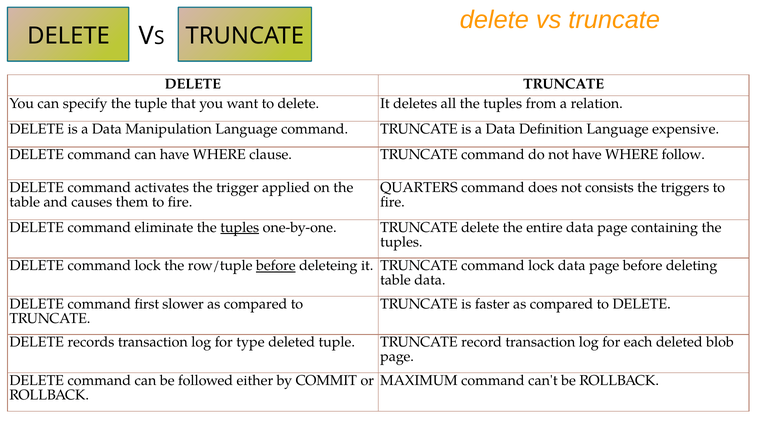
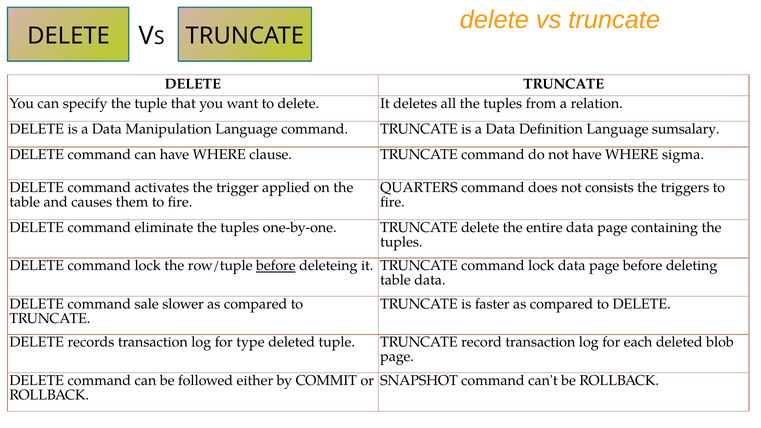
expensive: expensive -> sumsalary (686, 129)
follow: follow -> sigma (683, 155)
tuples underline: present -> none (240, 227)
first: first -> sale (147, 304)
MAXIMUM: MAXIMUM -> SNAPSHOT (419, 381)
